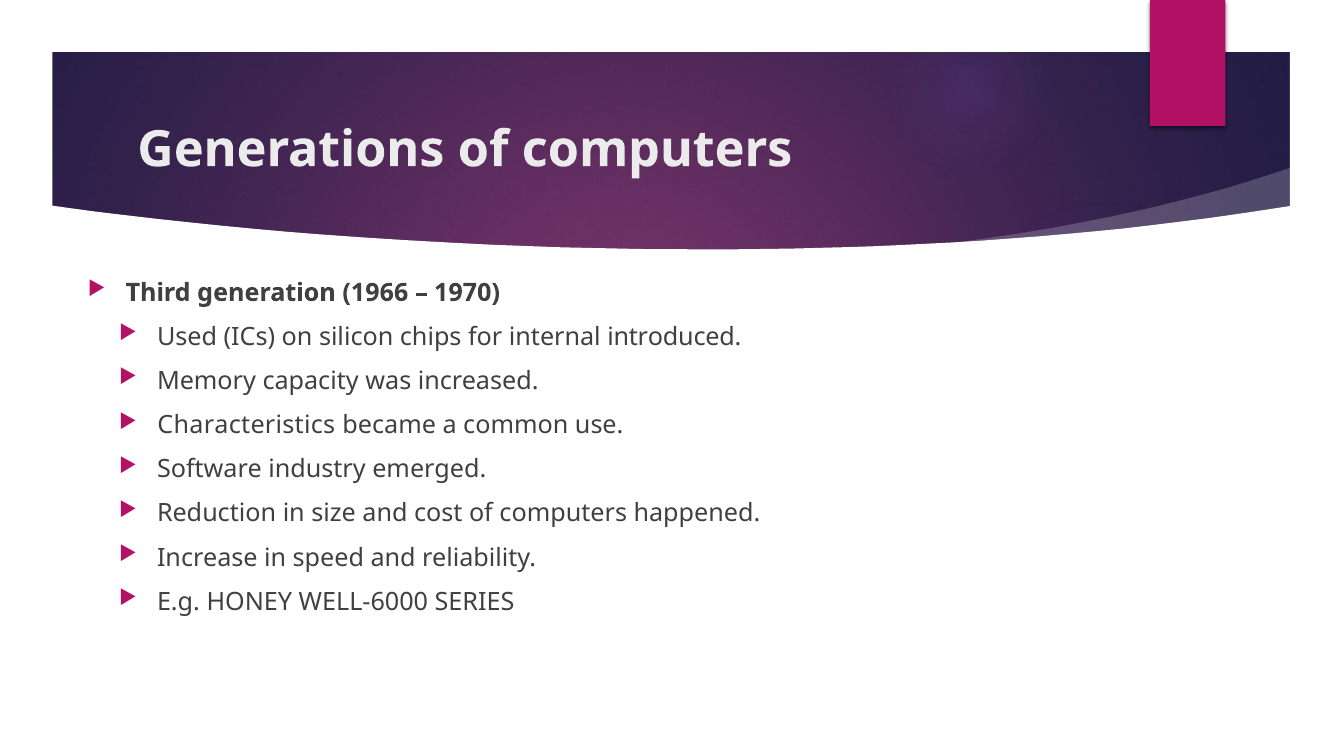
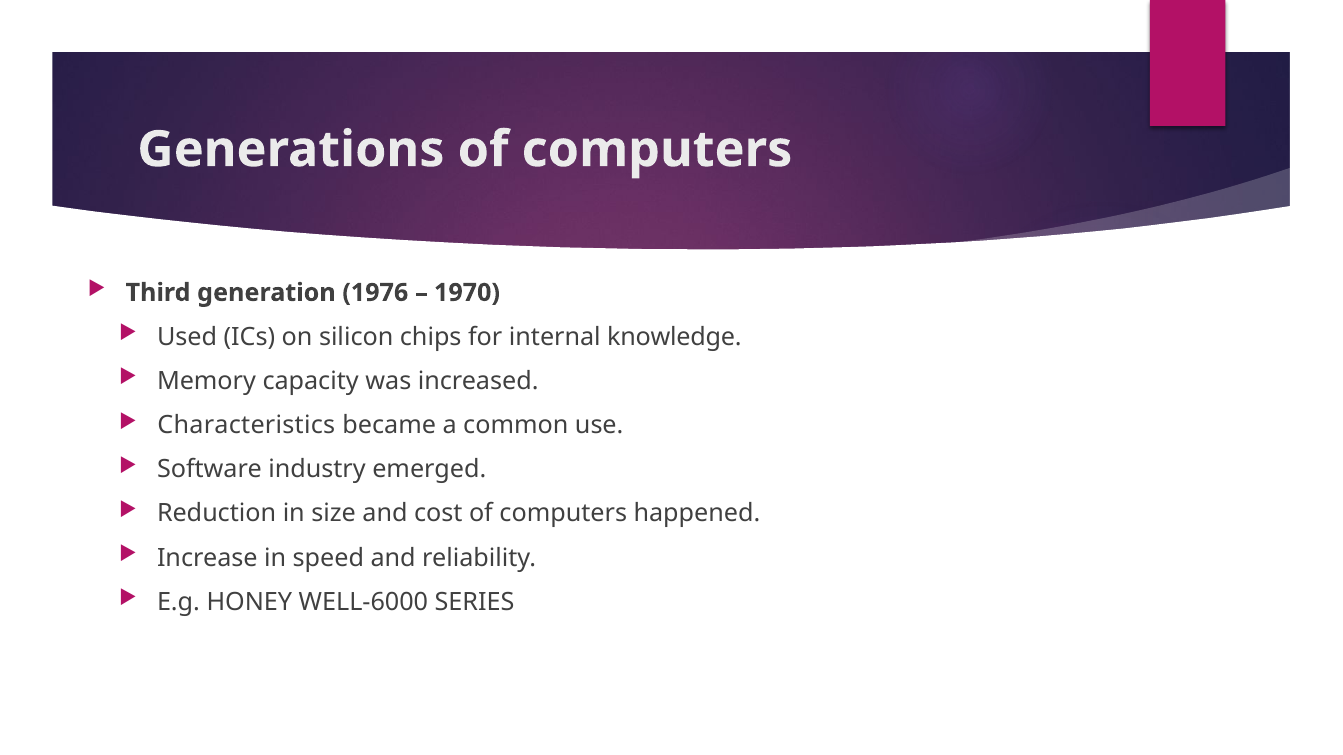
1966: 1966 -> 1976 (375, 293)
introduced: introduced -> knowledge (674, 337)
